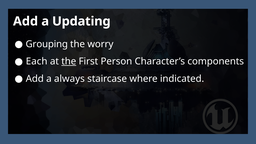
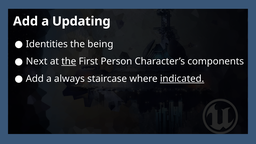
Grouping: Grouping -> Identities (47, 44)
worry: worry -> being (100, 44)
Each: Each -> Next (37, 61)
indicated underline: none -> present (182, 79)
